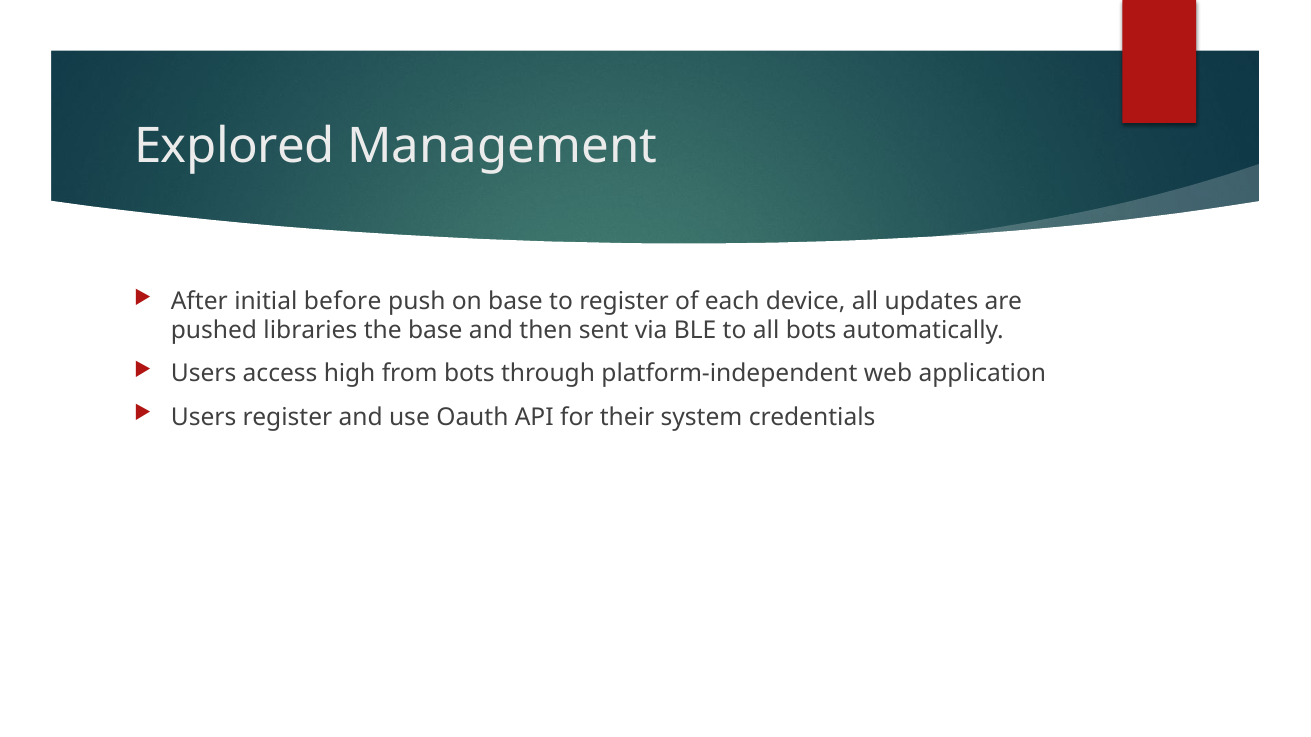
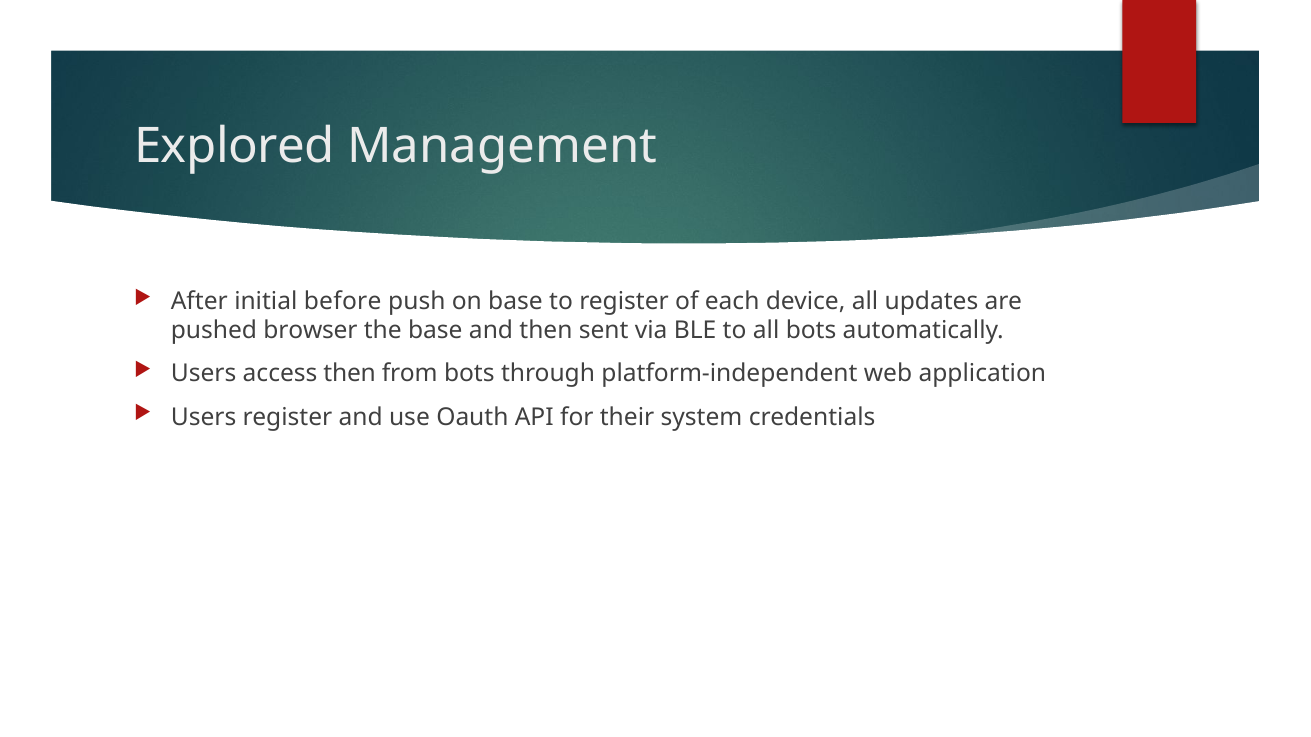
libraries: libraries -> browser (310, 331)
access high: high -> then (350, 374)
